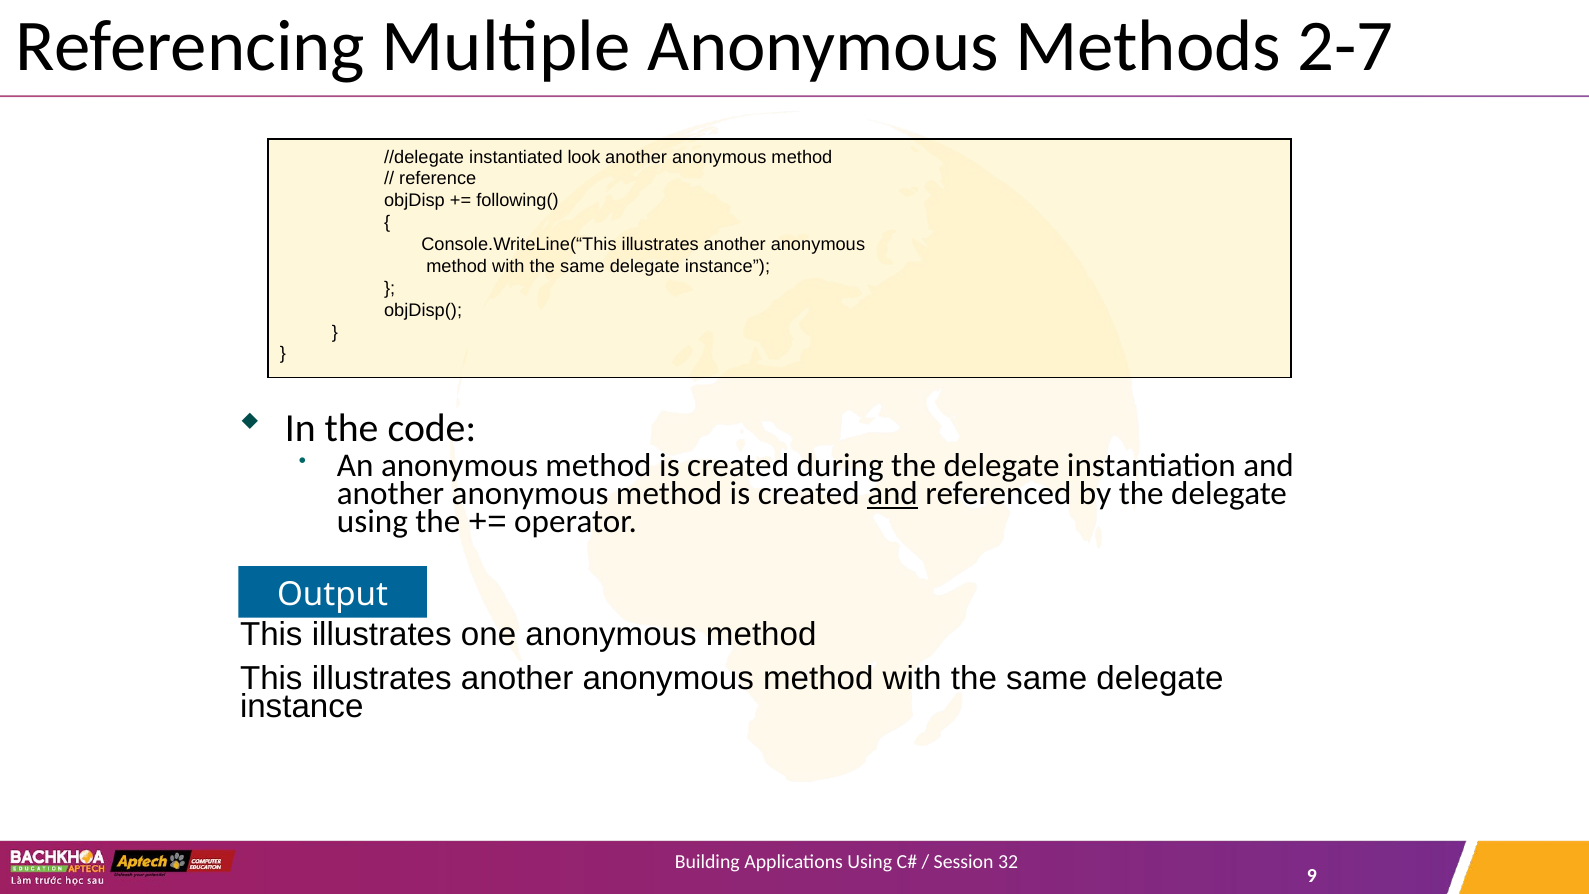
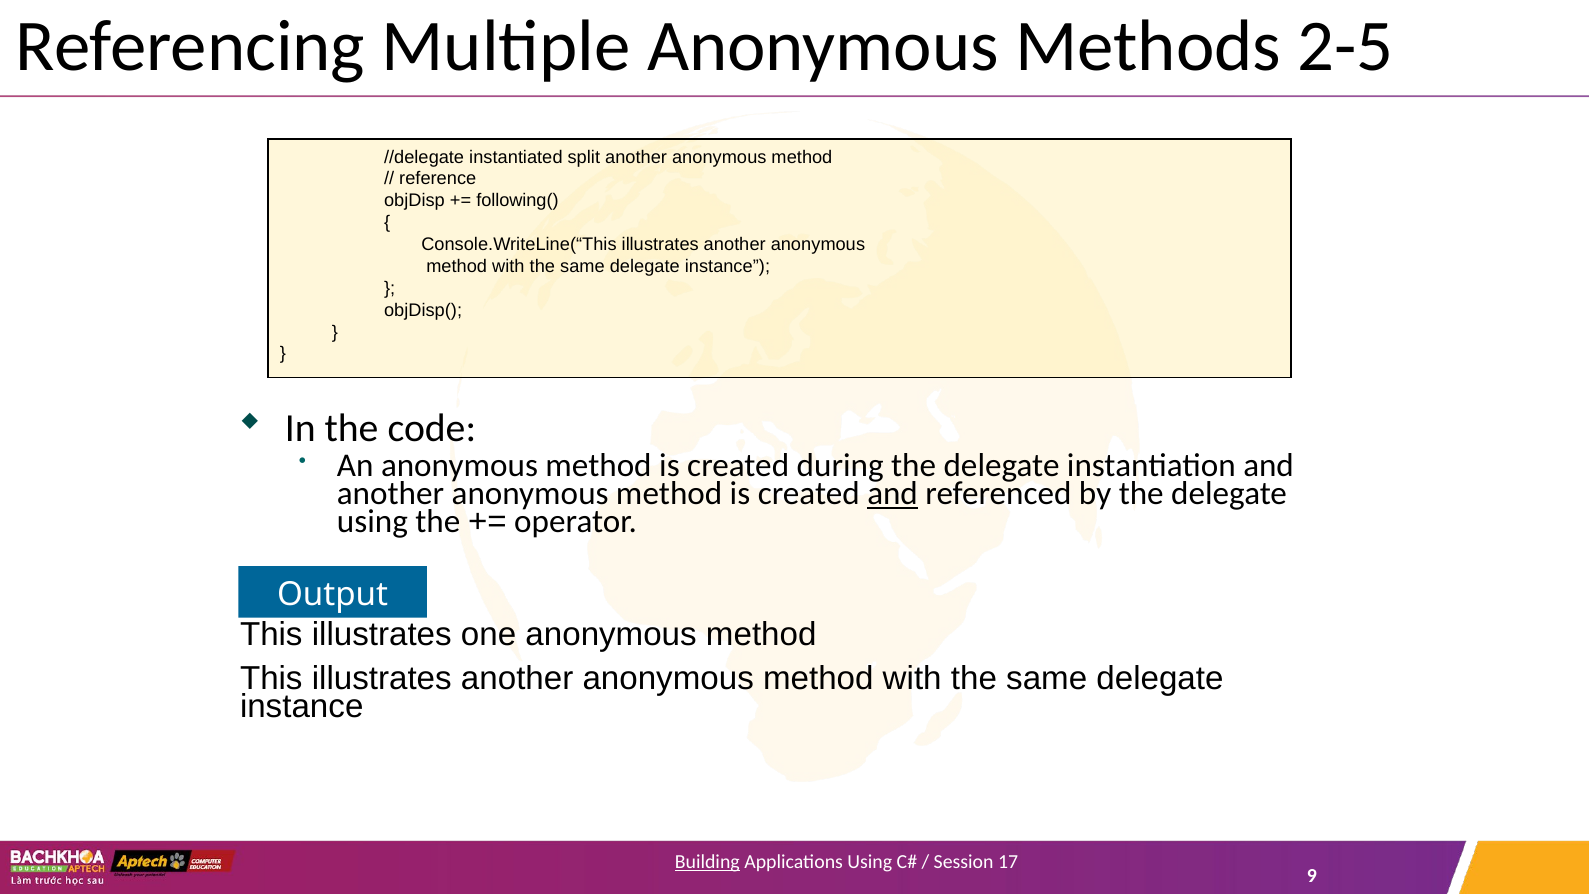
2-7: 2-7 -> 2-5 (1345, 47)
look: look -> split (584, 157)
Building underline: none -> present (707, 862)
32: 32 -> 17 (1008, 862)
